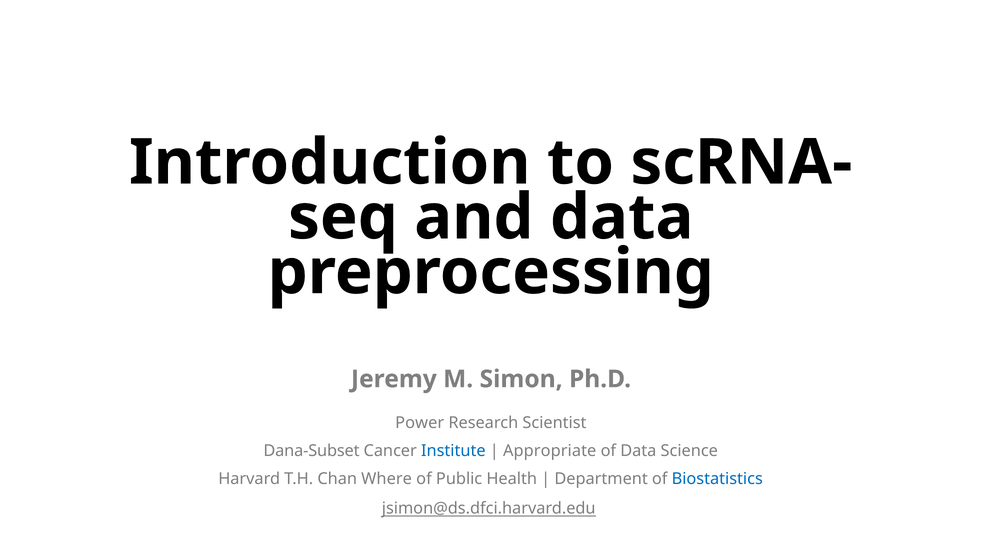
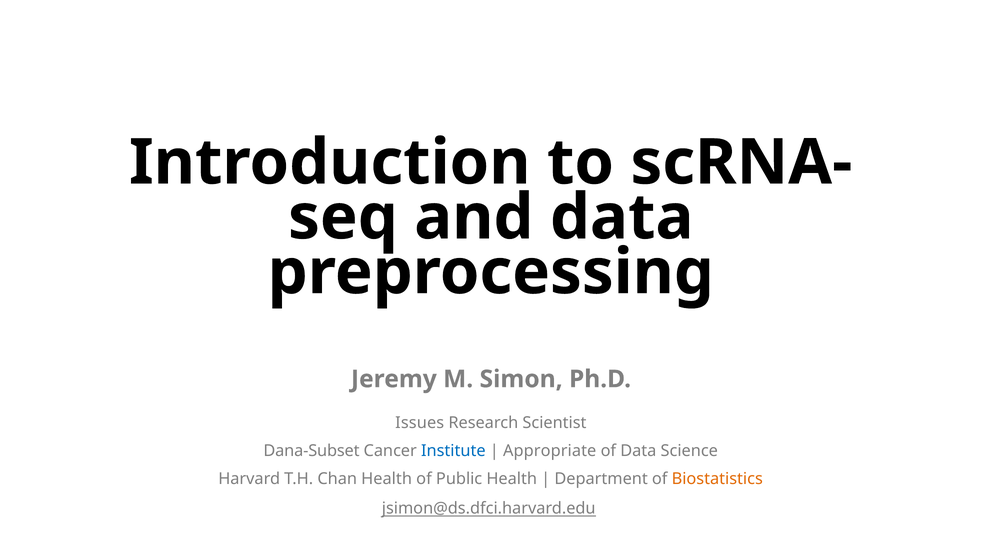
Power: Power -> Issues (420, 422)
Chan Where: Where -> Health (387, 478)
Biostatistics colour: blue -> orange (717, 478)
